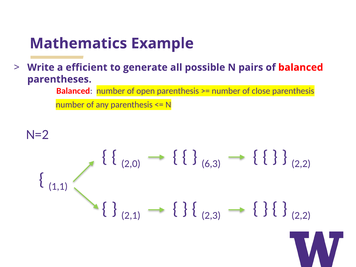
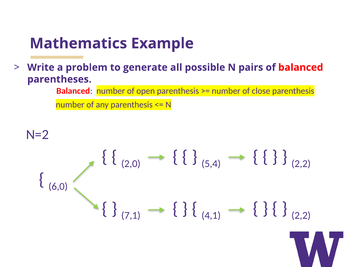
efficient: efficient -> problem (87, 67)
6,3: 6,3 -> 5,4 (211, 164)
1,1: 1,1 -> 6,0 (58, 187)
2,1: 2,1 -> 7,1 (131, 216)
2,3: 2,3 -> 4,1 (211, 216)
